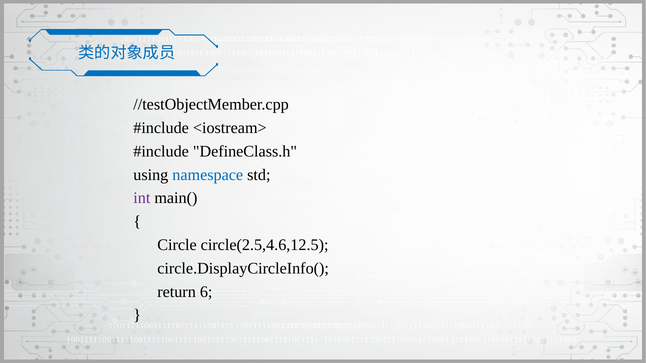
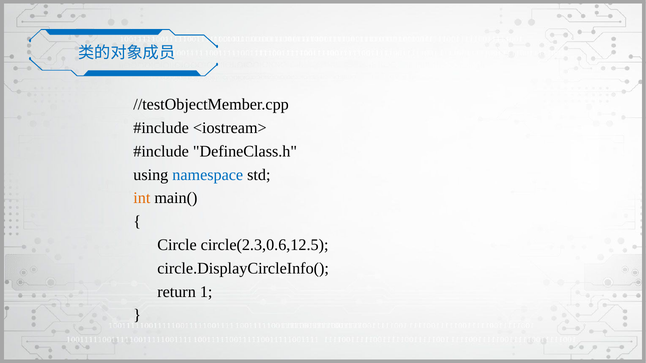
int colour: purple -> orange (142, 198)
circle(2.5,4.6,12.5: circle(2.5,4.6,12.5 -> circle(2.3,0.6,12.5 (265, 245)
6: 6 -> 1 (206, 292)
